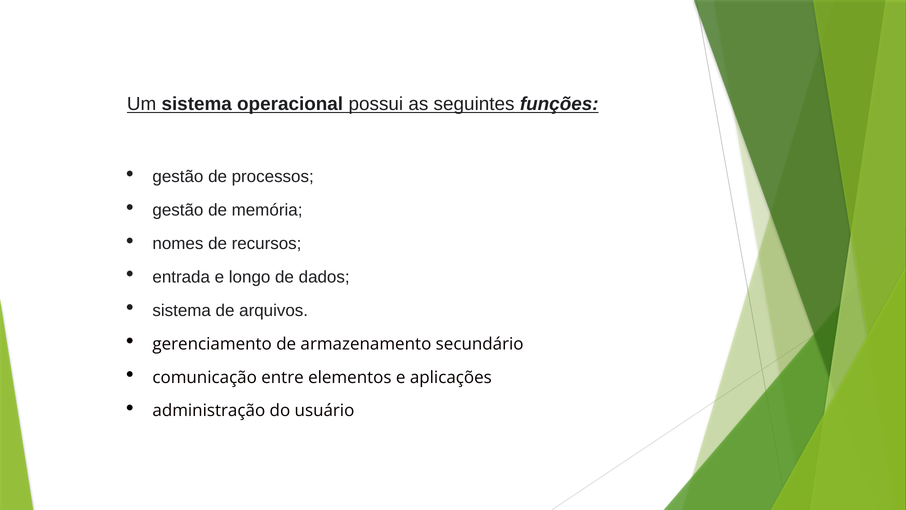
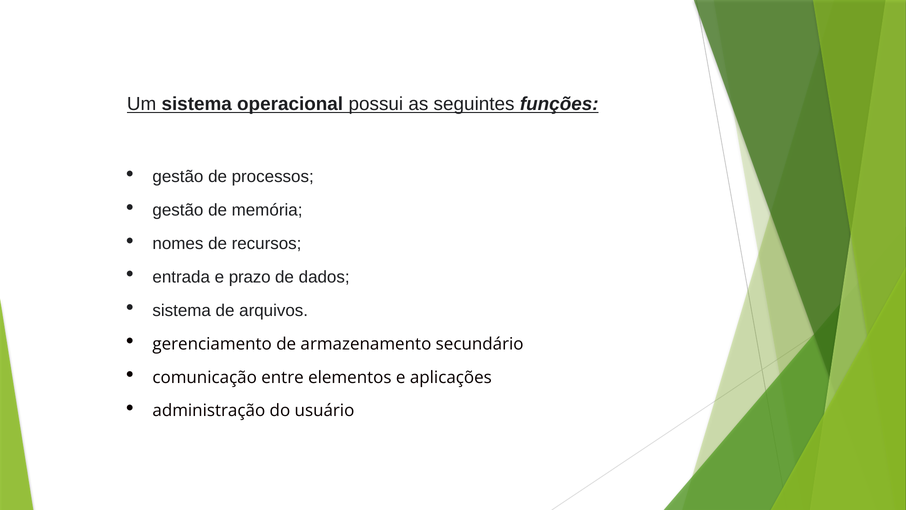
longo: longo -> prazo (250, 277)
